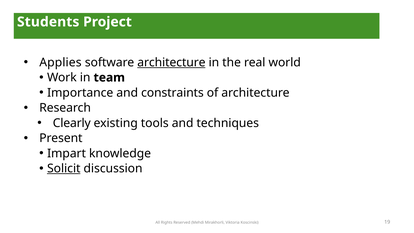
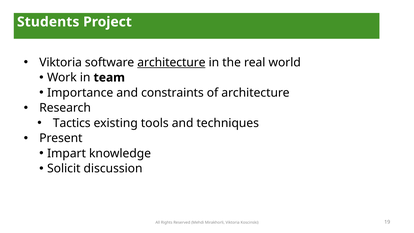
Applies: Applies -> Viktoria (61, 62)
Clearly: Clearly -> Tactics (72, 123)
Solicit underline: present -> none (64, 169)
